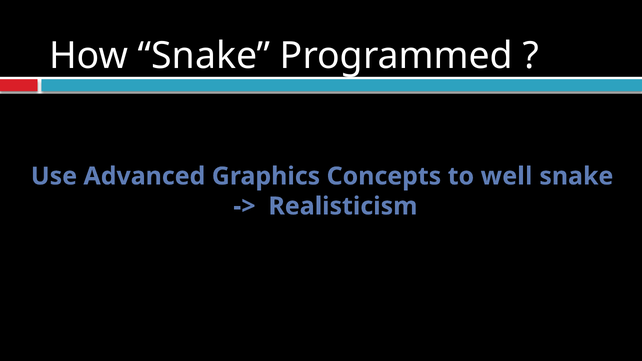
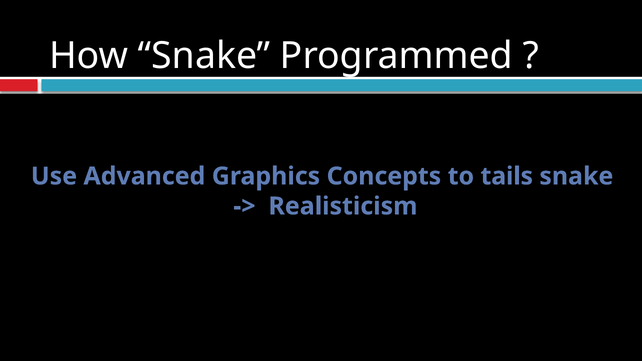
well: well -> tails (507, 176)
